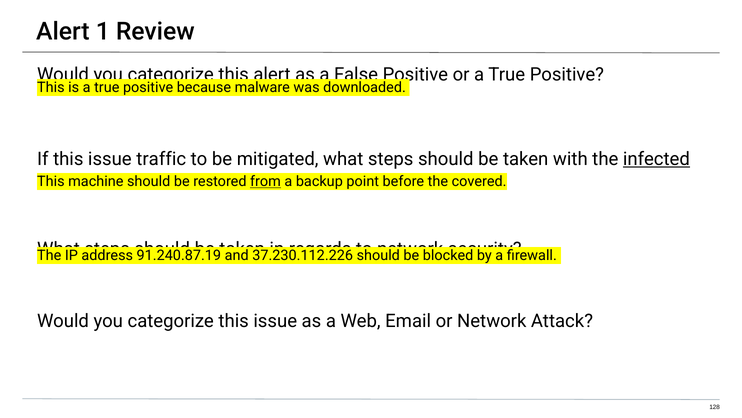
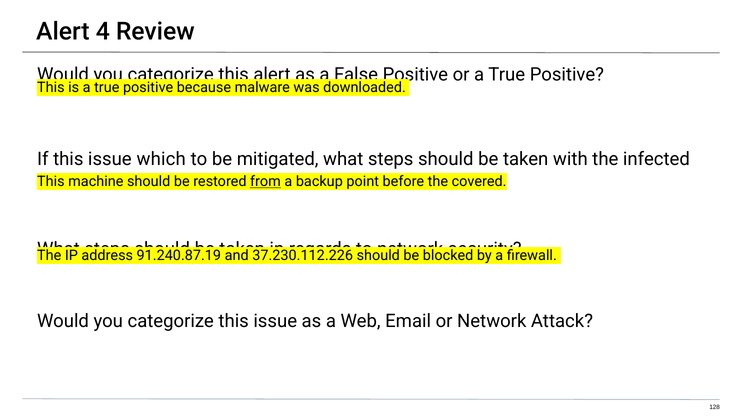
1: 1 -> 4 (103, 31)
traffic: traffic -> which (161, 159)
infected underline: present -> none (656, 159)
